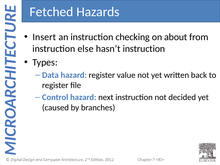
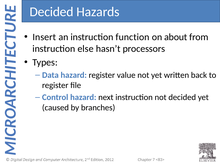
Fetched: Fetched -> Decided (52, 12)
checking: checking -> function (133, 37)
hasn’t instruction: instruction -> processors (144, 49)
